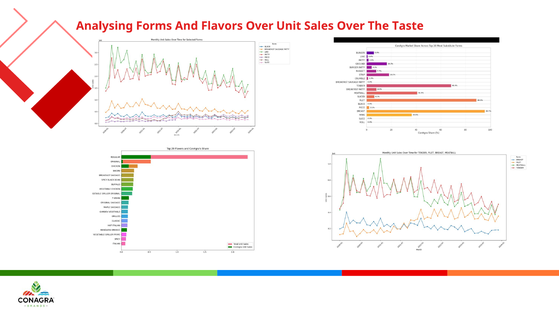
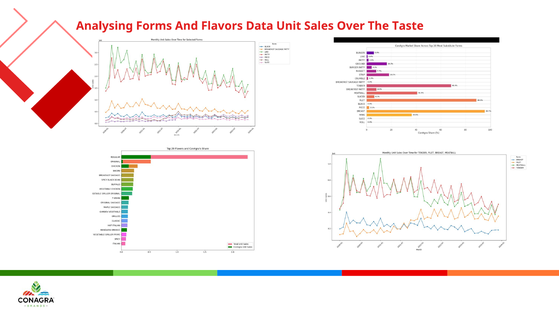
Flavors Over: Over -> Data (260, 26)
